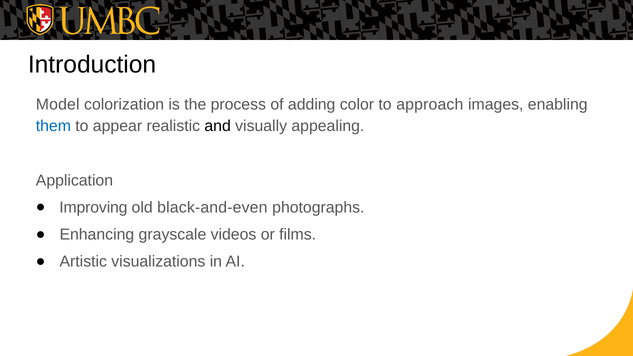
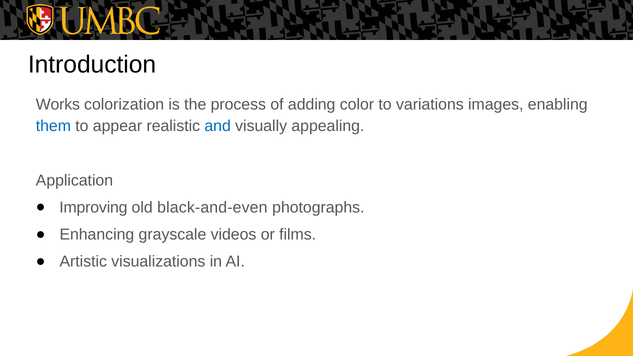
Model: Model -> Works (58, 104)
approach: approach -> variations (430, 104)
and colour: black -> blue (218, 126)
